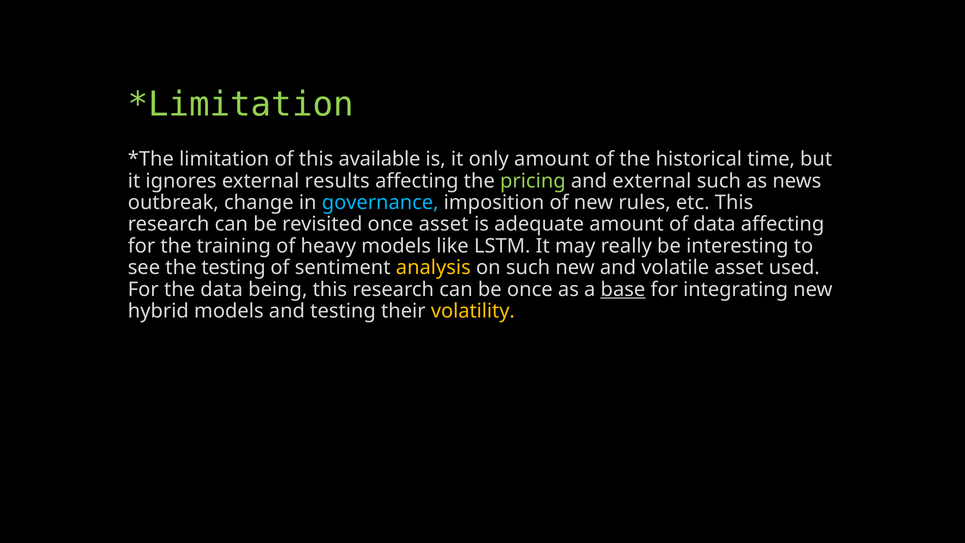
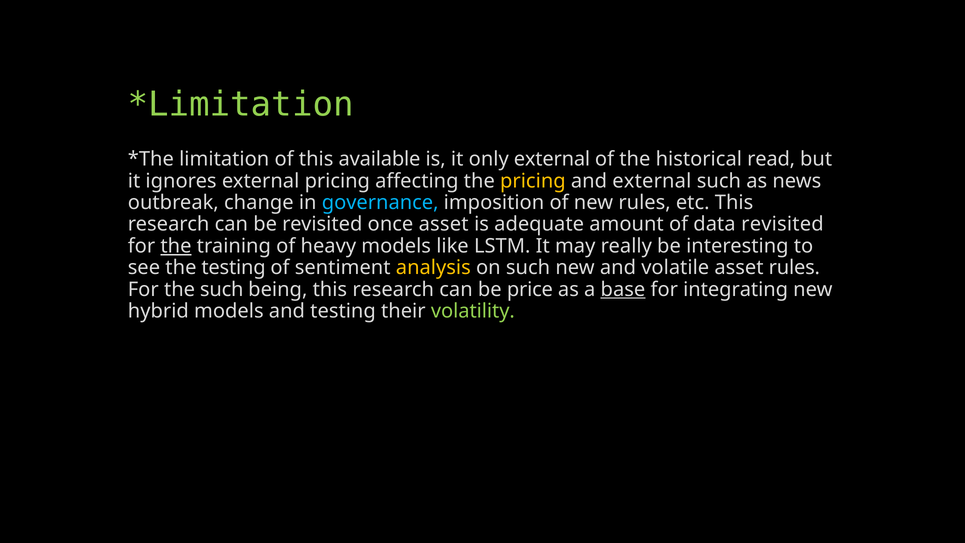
only amount: amount -> external (552, 159)
time: time -> read (771, 159)
external results: results -> pricing (337, 181)
pricing colour: light green -> yellow (533, 181)
data affecting: affecting -> revisited (782, 224)
the underline: none -> present (176, 246)
asset used: used -> rules (794, 268)
the data: data -> such (222, 289)
be once: once -> price (530, 289)
volatility colour: yellow -> light green (473, 311)
